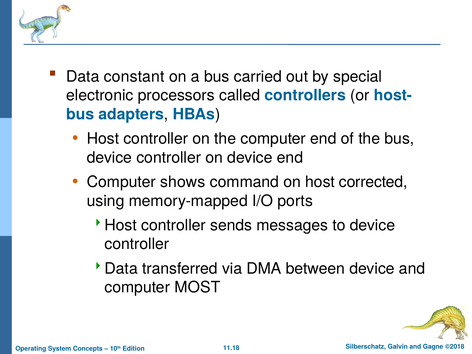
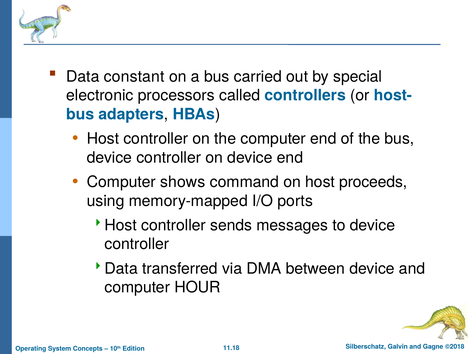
corrected: corrected -> proceeds (373, 182)
MOST: MOST -> HOUR (197, 287)
